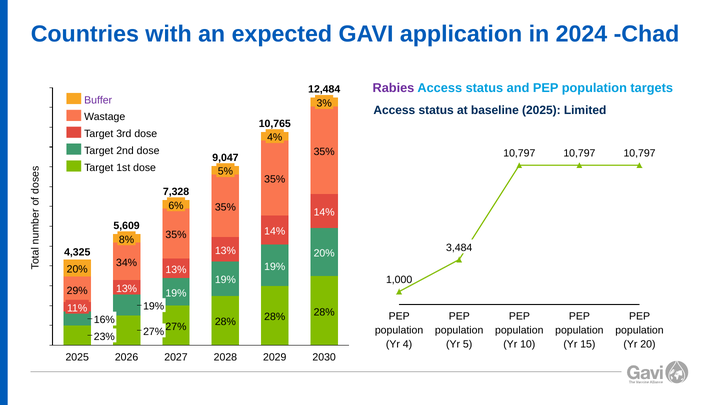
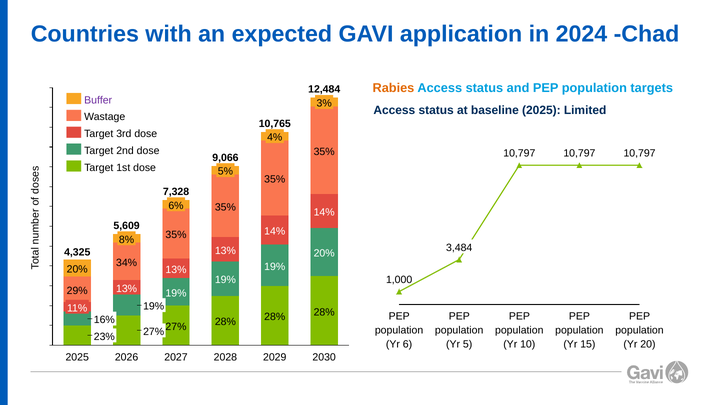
Rabies colour: purple -> orange (393, 88)
9,047: 9,047 -> 9,066 (225, 157)
4: 4 -> 6 (408, 344)
